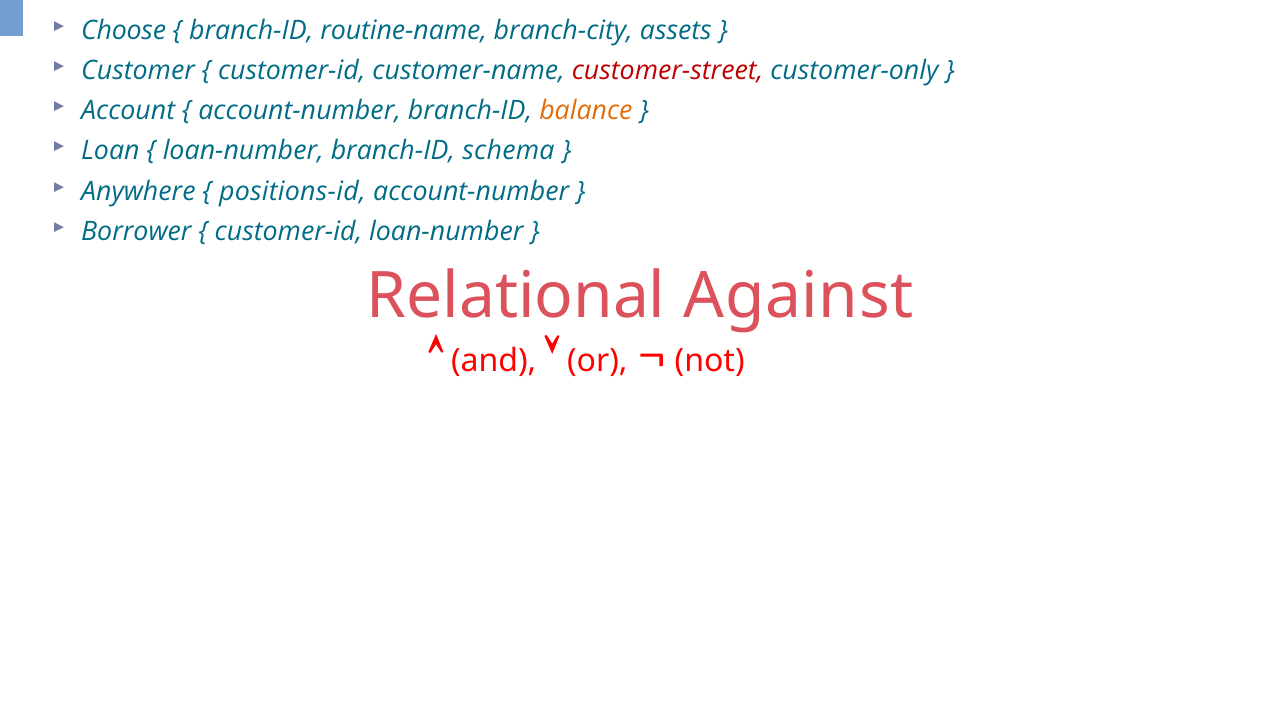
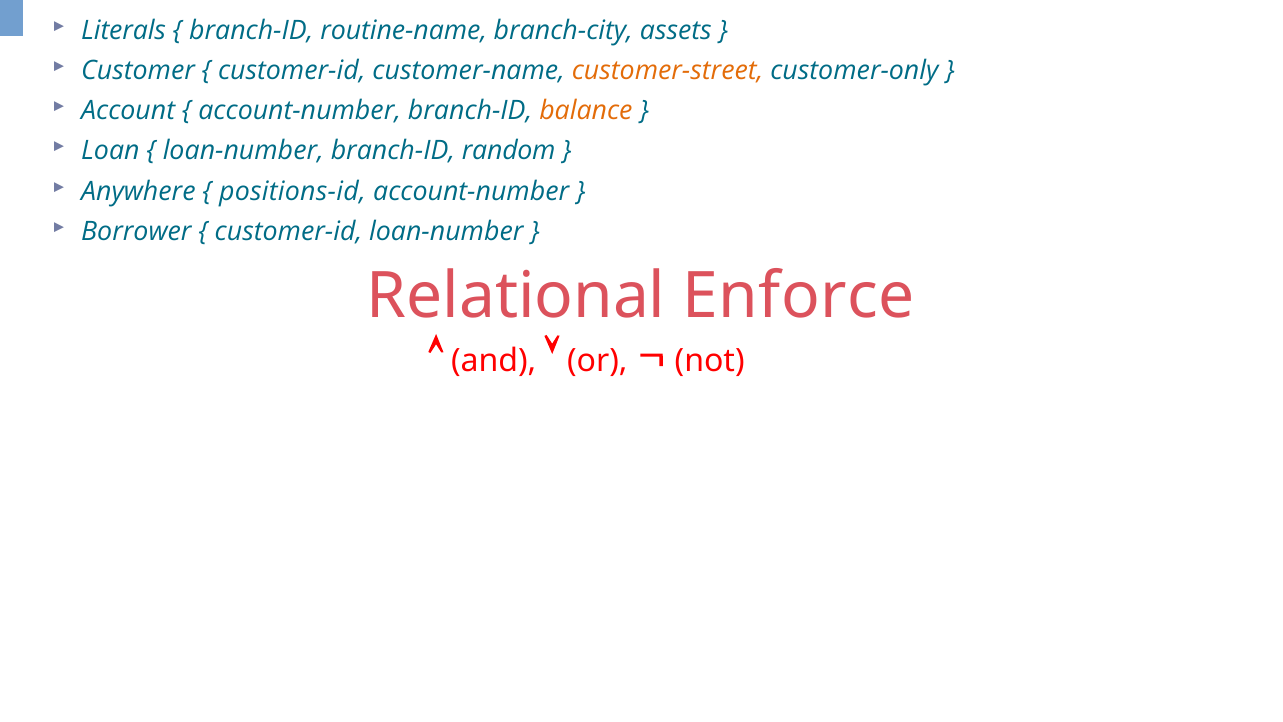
Choose: Choose -> Literals (124, 31)
customer-street colour: red -> orange (668, 71)
schema: schema -> random (509, 151)
Against: Against -> Enforce (799, 296)
